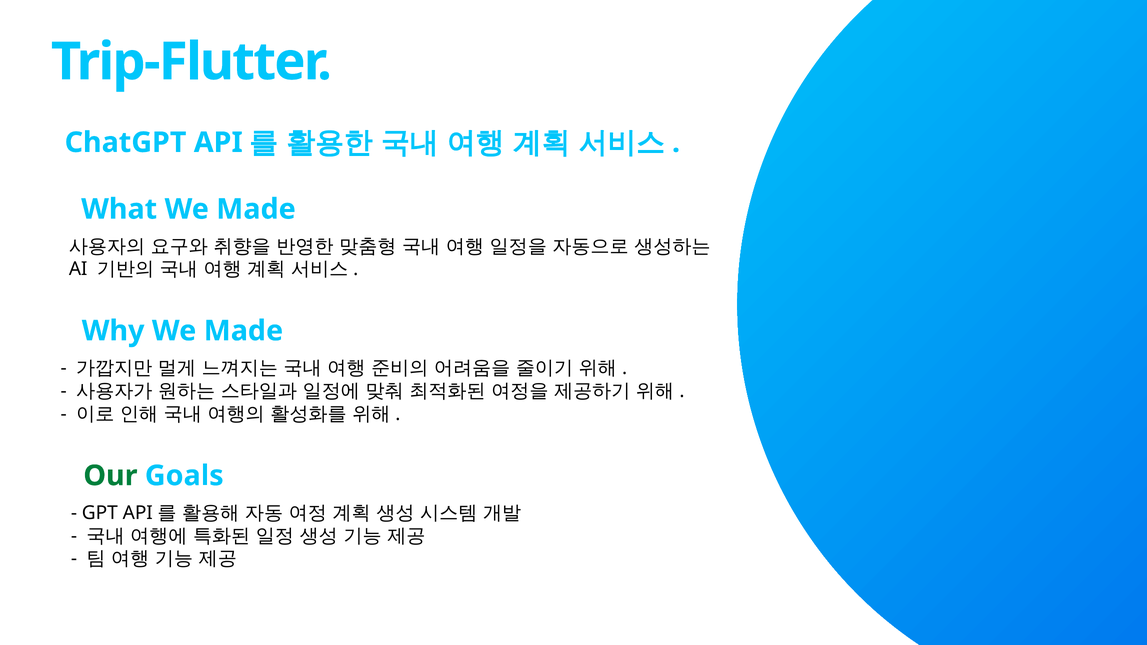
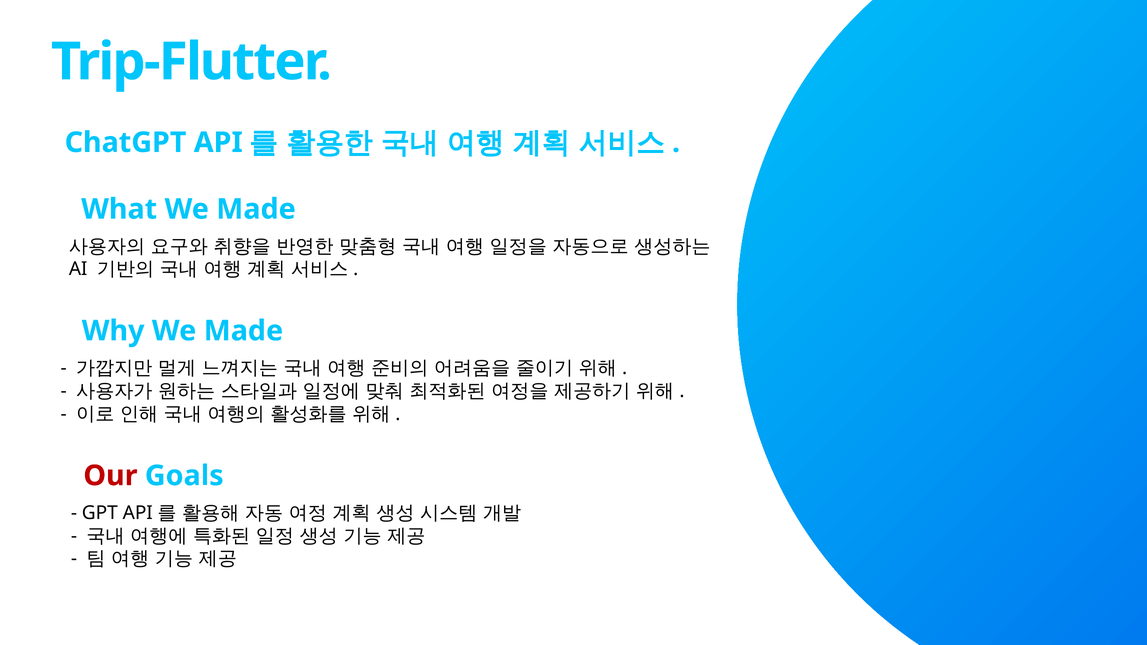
Our colour: green -> red (110, 476)
